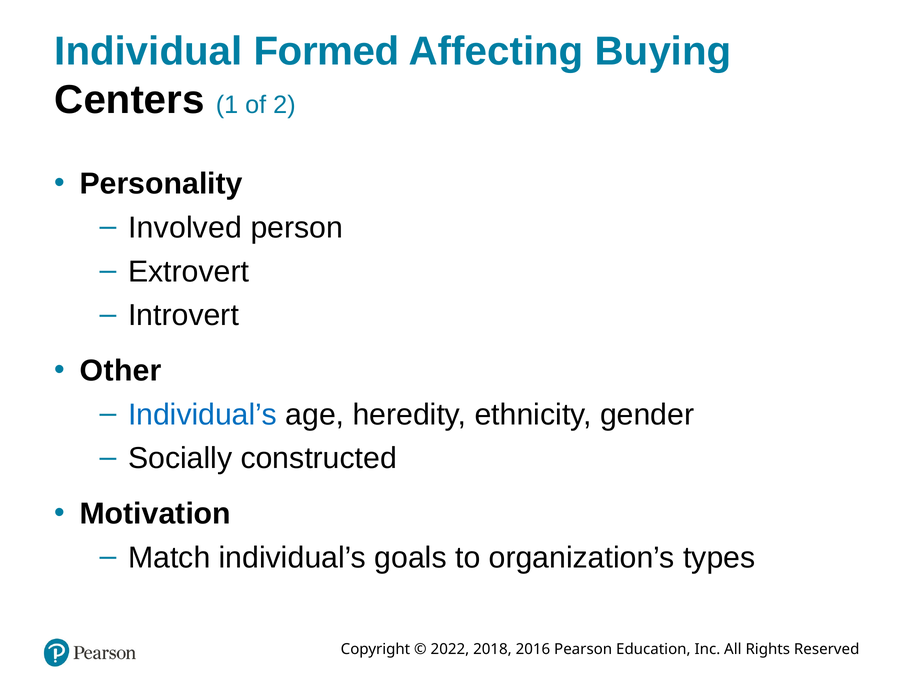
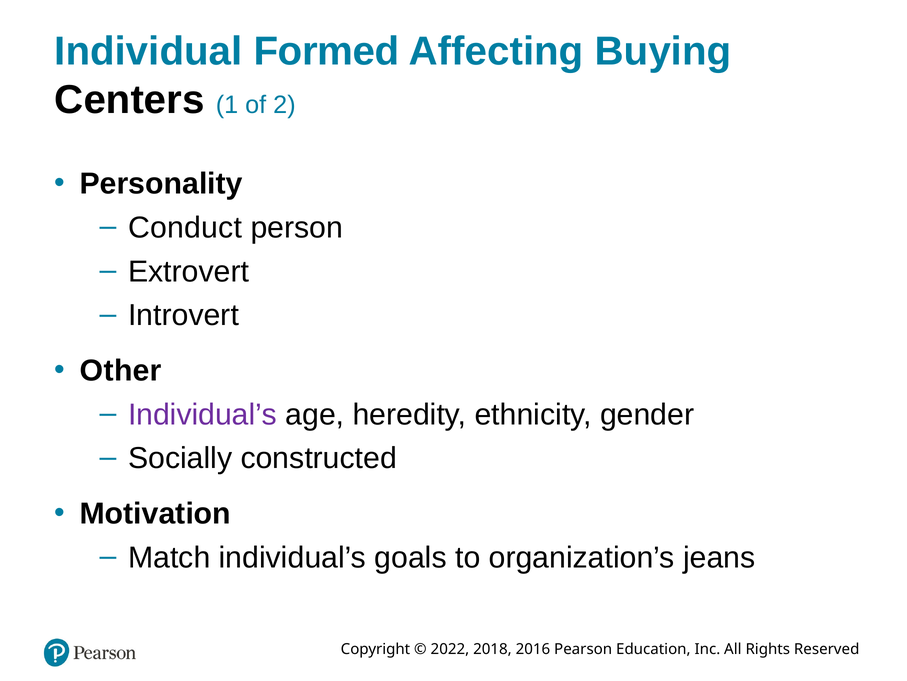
Involved: Involved -> Conduct (185, 227)
Individual’s colour: blue -> purple (203, 414)
types: types -> jeans (719, 557)
